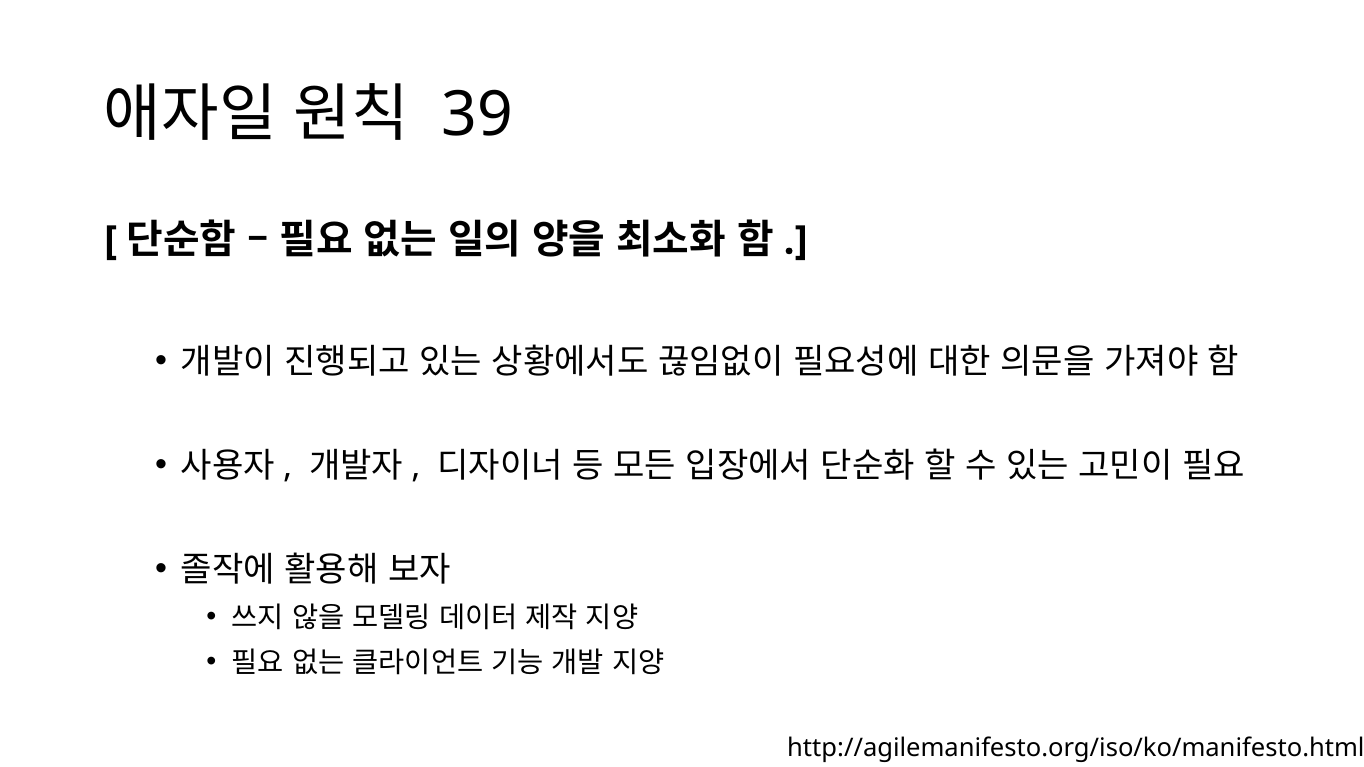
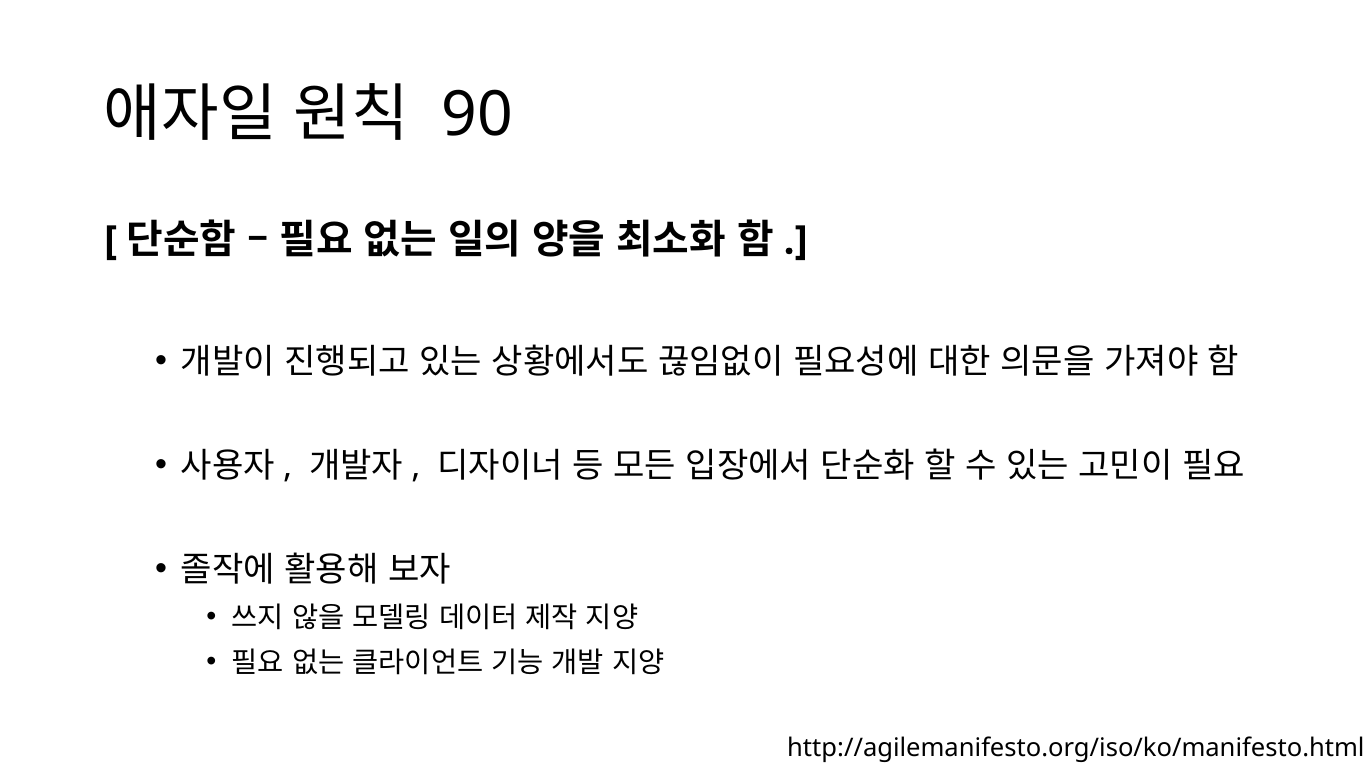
39: 39 -> 90 (477, 115)
